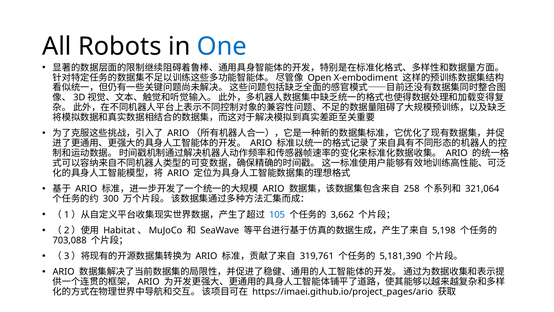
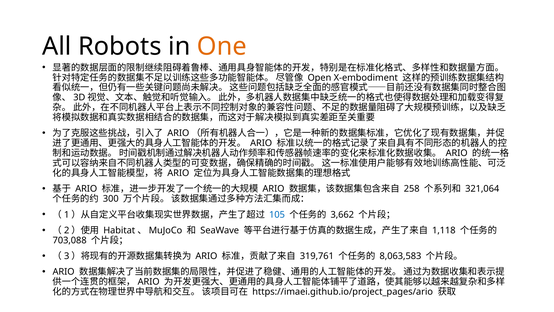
One colour: blue -> orange (222, 47)
5,198: 5,198 -> 1,118 (444, 230)
5,181,390: 5,181,390 -> 8,063,583 (400, 256)
